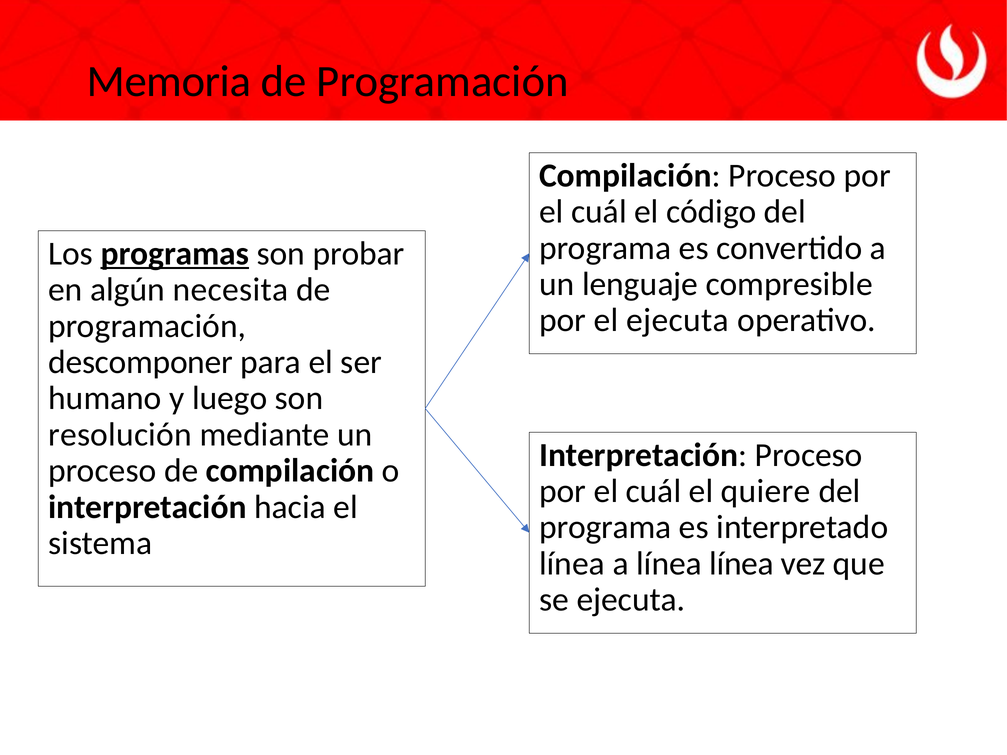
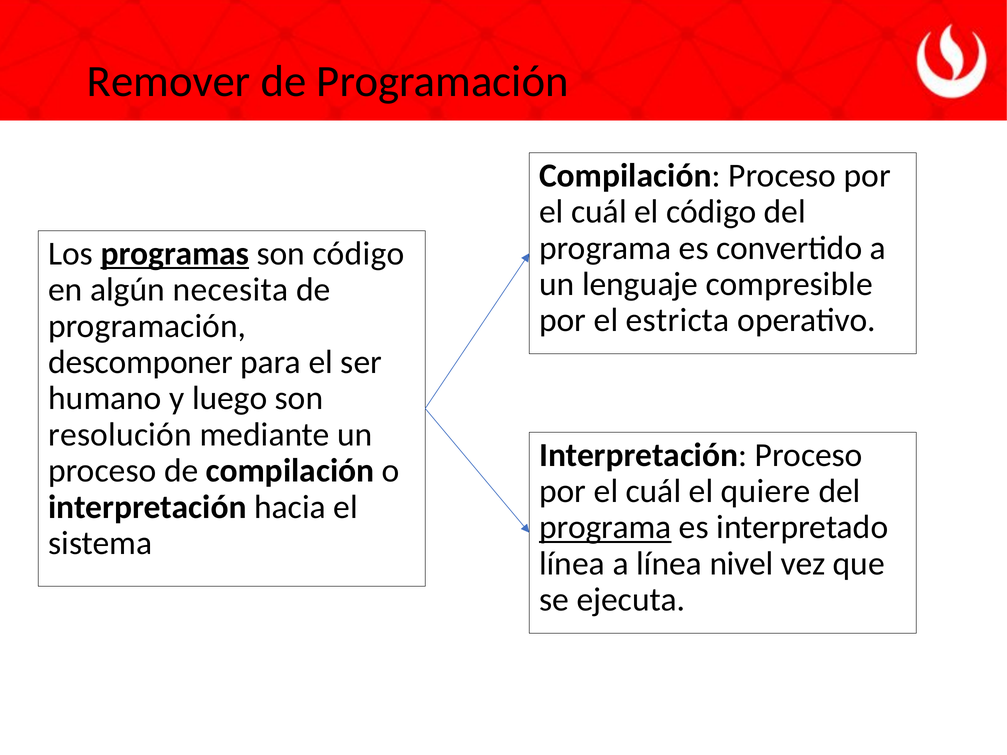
Memoria: Memoria -> Remover (169, 81)
son probar: probar -> código (358, 254)
el ejecuta: ejecuta -> estricta (678, 321)
programa underline: none -> present (605, 528)
línea línea: línea -> nivel (742, 564)
